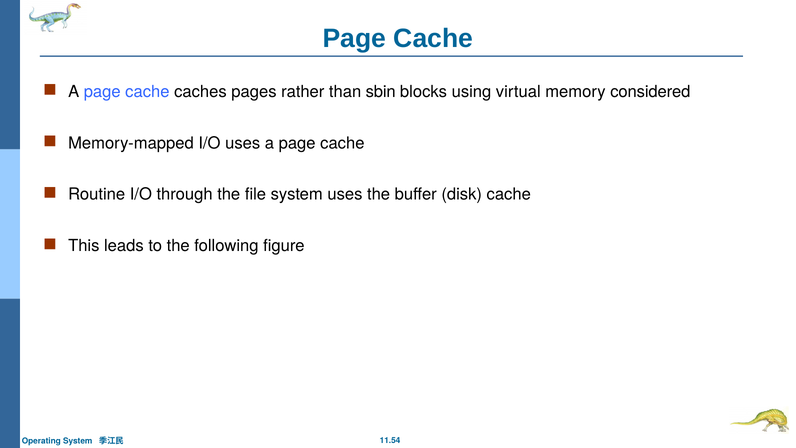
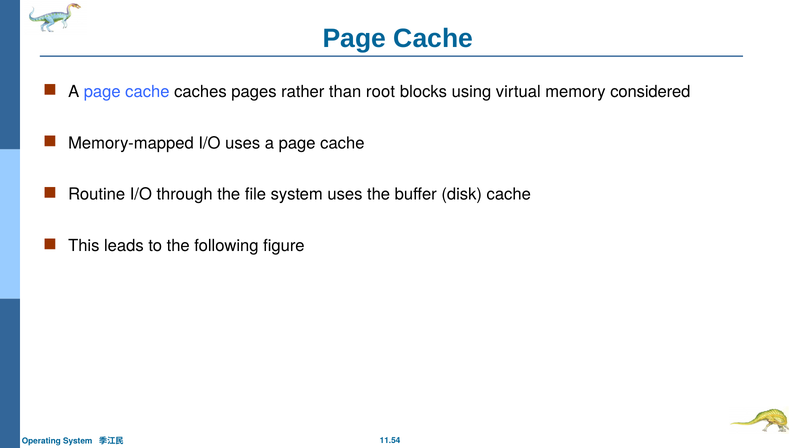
sbin: sbin -> root (381, 92)
